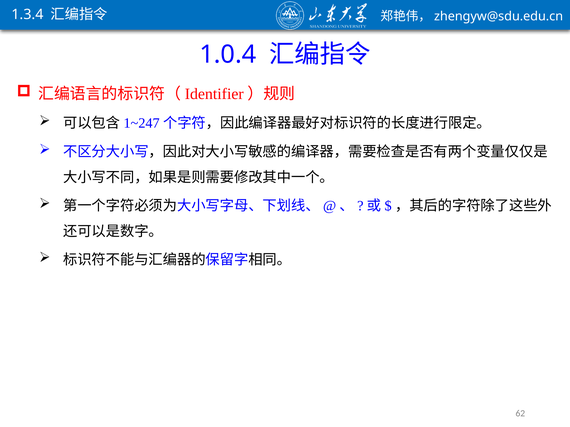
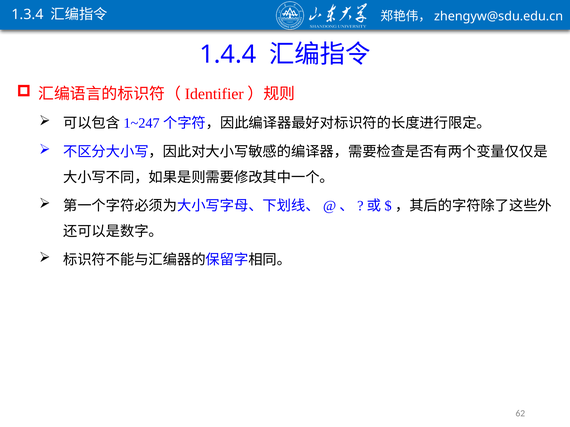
1.0.4: 1.0.4 -> 1.4.4 (228, 55)
